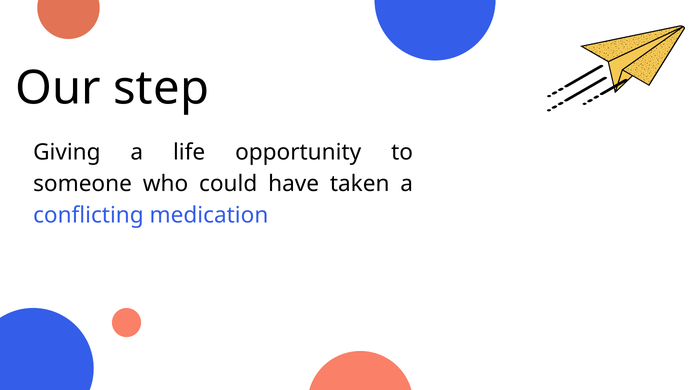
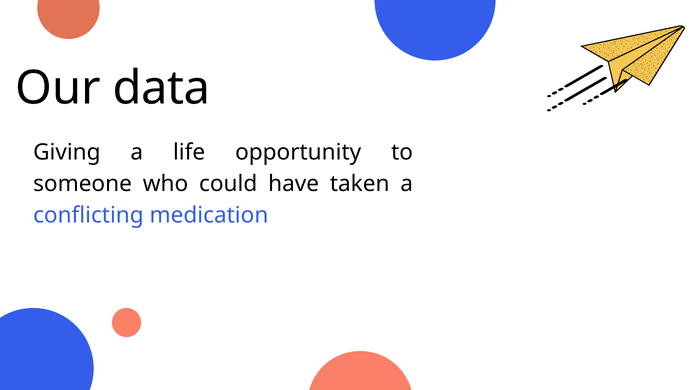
step: step -> data (161, 88)
